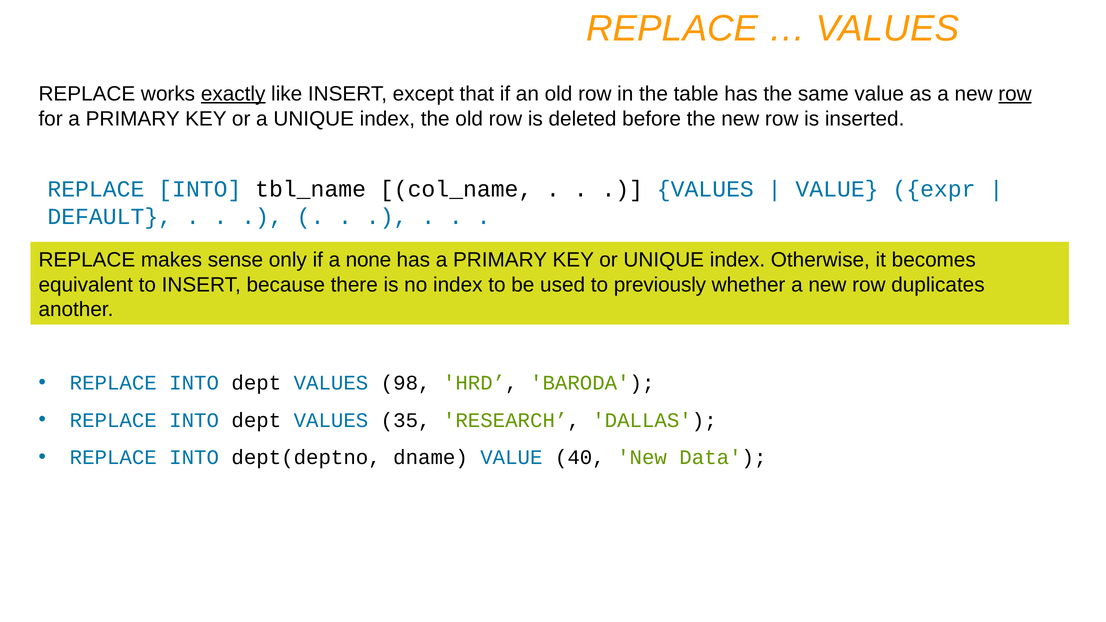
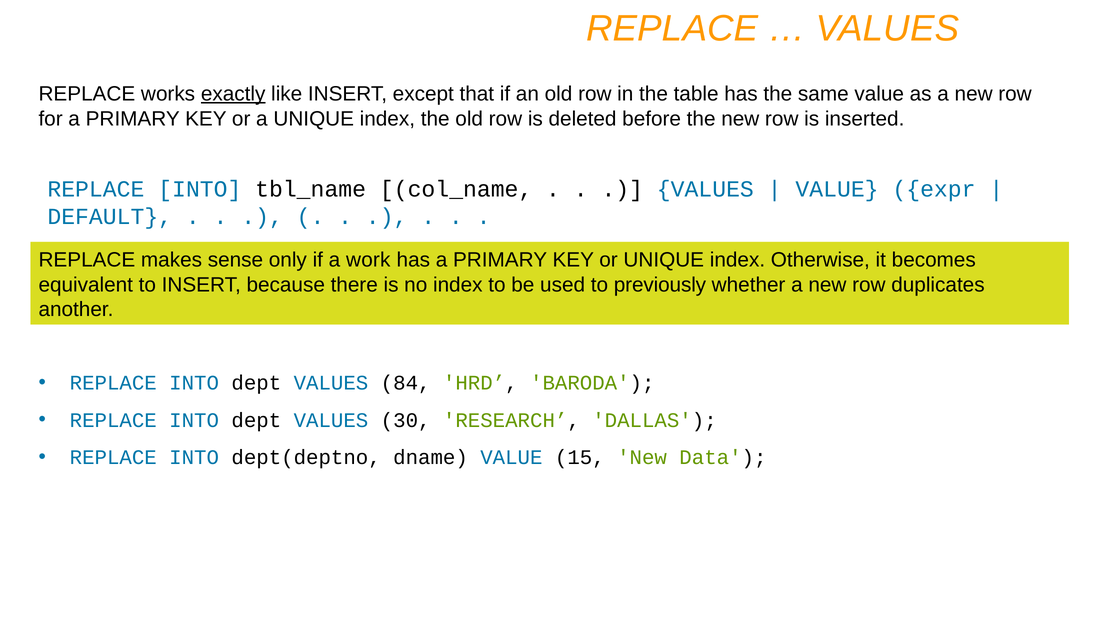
row underline: present -> none (1015, 94)
none: none -> work (368, 260)
98: 98 -> 84 (406, 383)
35: 35 -> 30 (406, 420)
40: 40 -> 15 (580, 458)
